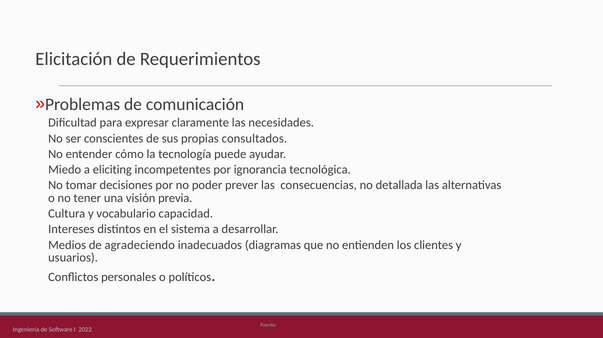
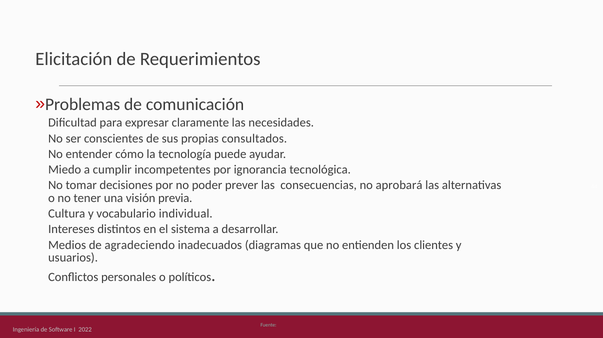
eliciting: eliciting -> cumplir (112, 170)
detallada: detallada -> aprobará (399, 185)
capacidad: capacidad -> individual (186, 214)
